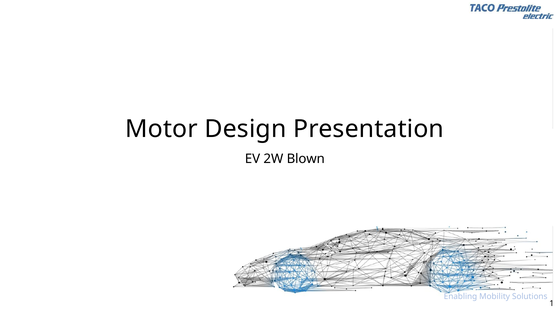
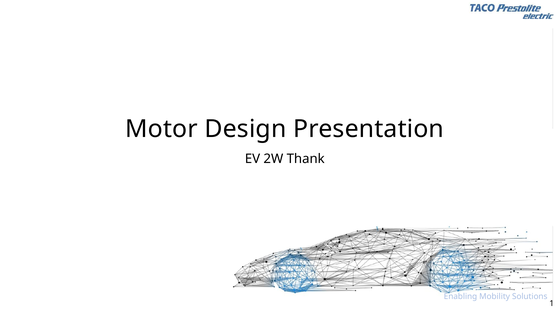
Blown: Blown -> Thank (306, 159)
